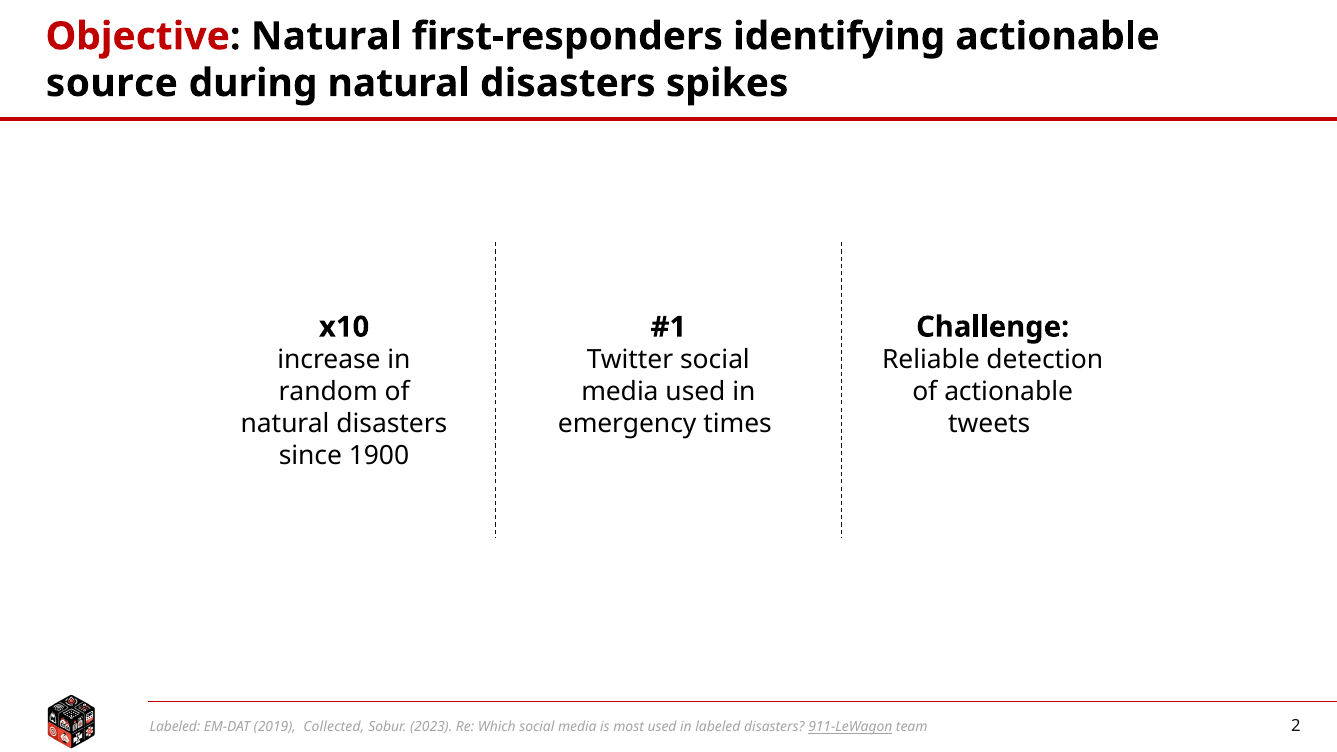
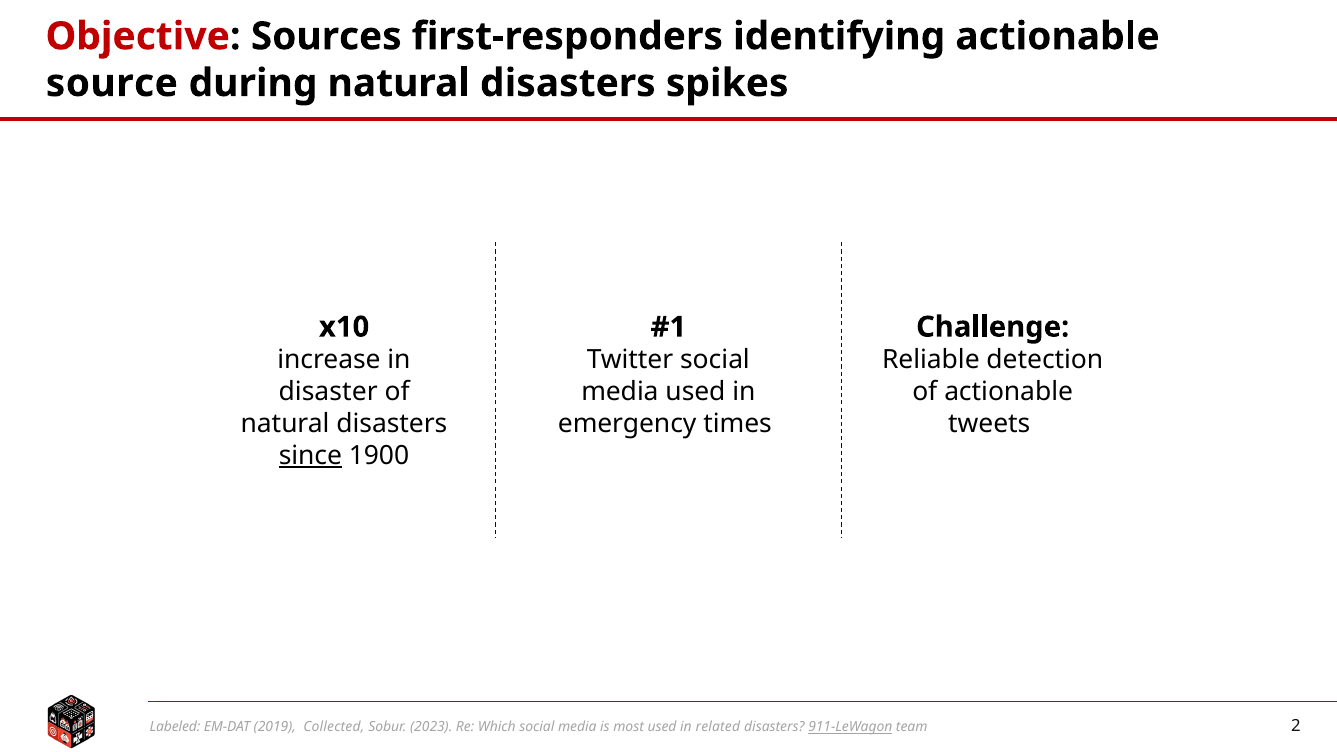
Objective Natural: Natural -> Sources (326, 36)
random: random -> disaster (328, 392)
since underline: none -> present (310, 455)
in labeled: labeled -> related (718, 727)
